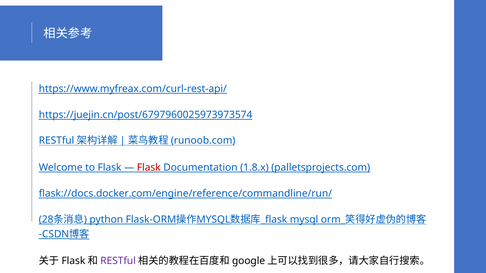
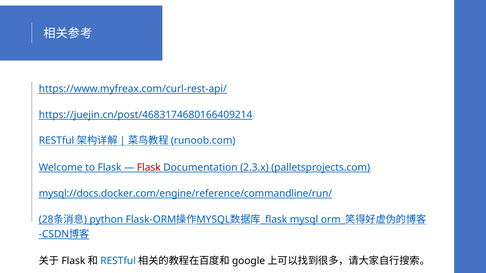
https://juejin.cn/post/6797960025973973574: https://juejin.cn/post/6797960025973973574 -> https://juejin.cn/post/4683174680166409214 (146, 115)
1.8.x: 1.8.x -> 2.3.x (254, 168)
flask://docs.docker.com/engine/reference/commandline/run/: flask://docs.docker.com/engine/reference/commandline/run/ -> mysql://docs.docker.com/engine/reference/commandline/run/ (185, 194)
RESTful colour: purple -> blue (118, 261)
